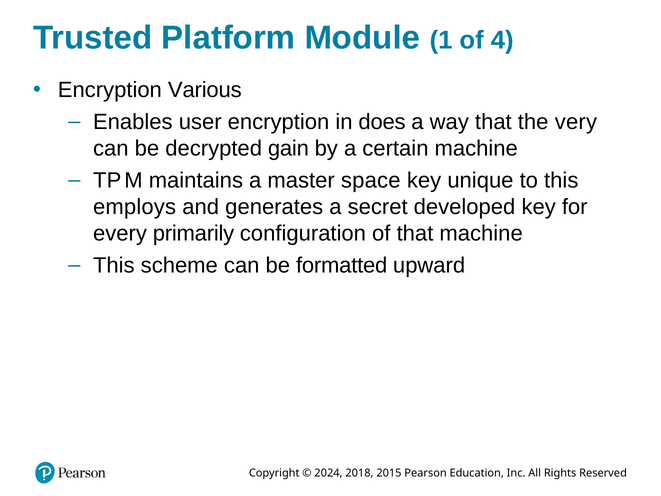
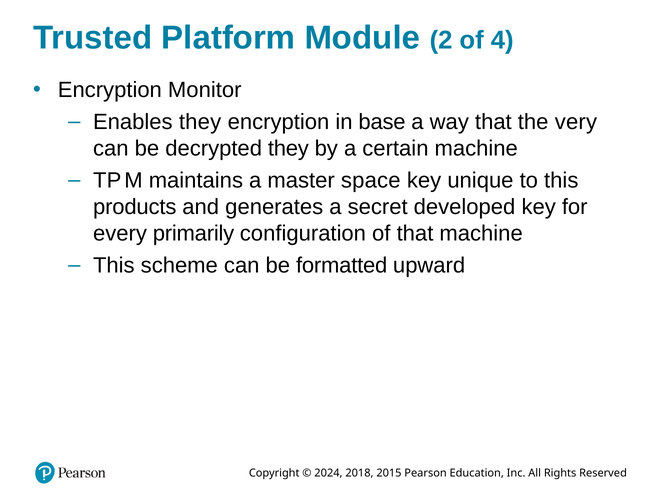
1: 1 -> 2 (441, 40)
Various: Various -> Monitor (205, 90)
Enables user: user -> they (200, 122)
does: does -> base (382, 122)
decrypted gain: gain -> they (288, 149)
employs: employs -> products (135, 207)
